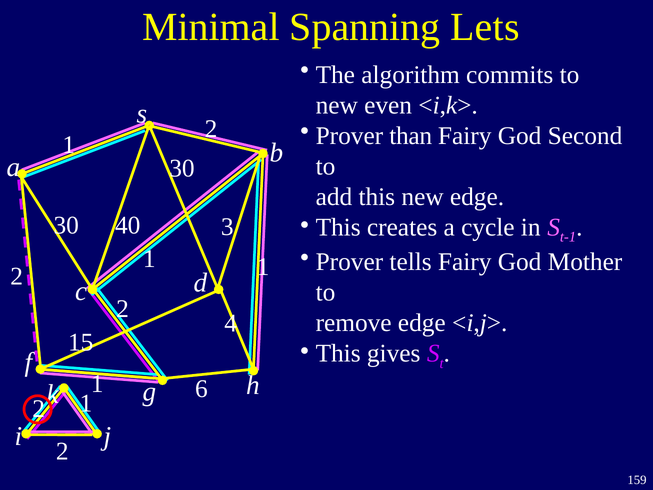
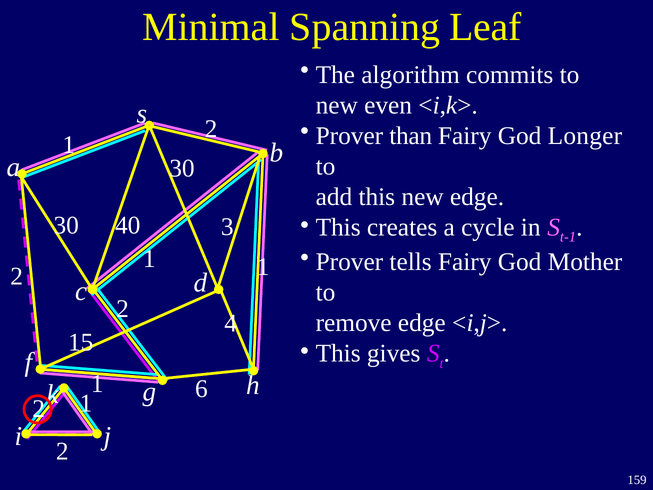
Lets: Lets -> Leaf (485, 27)
Second: Second -> Longer (585, 136)
